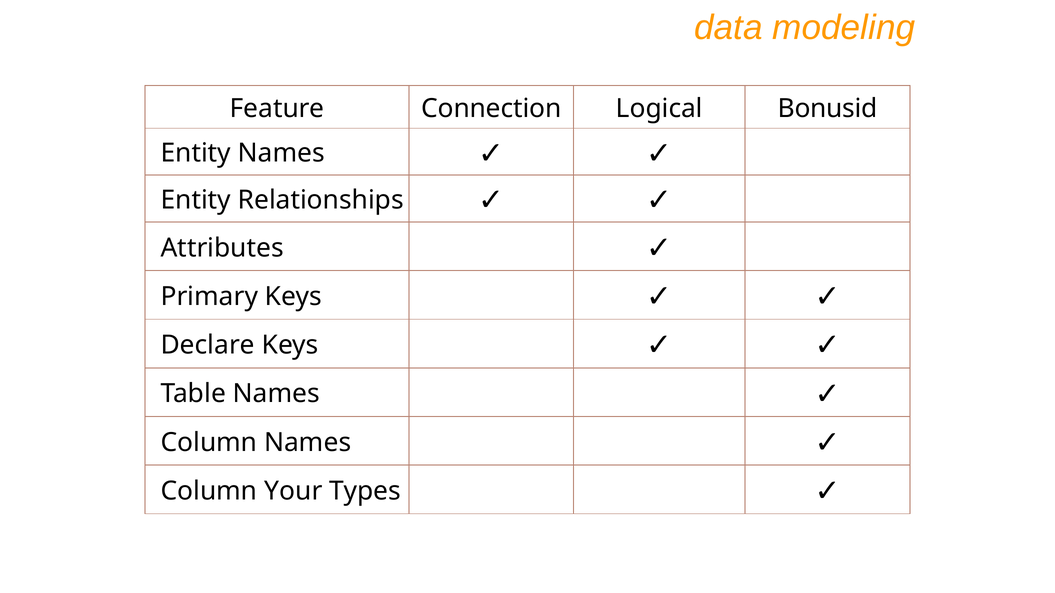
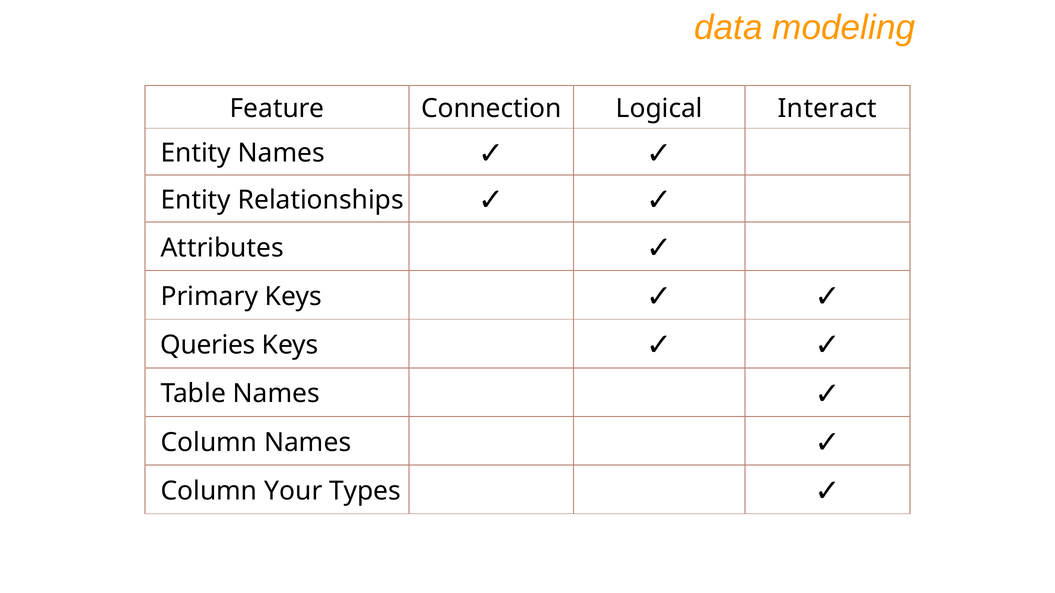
Bonusid: Bonusid -> Interact (827, 109)
Declare: Declare -> Queries (208, 345)
